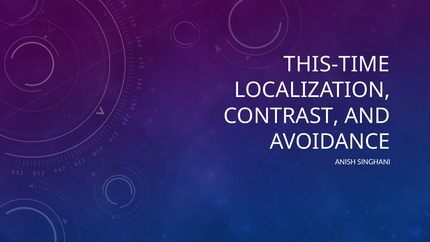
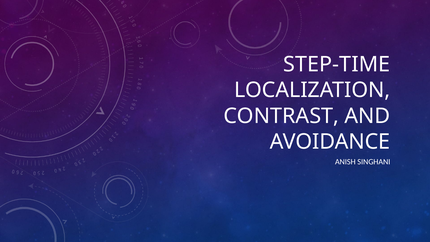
THIS-TIME: THIS-TIME -> STEP-TIME (337, 64)
